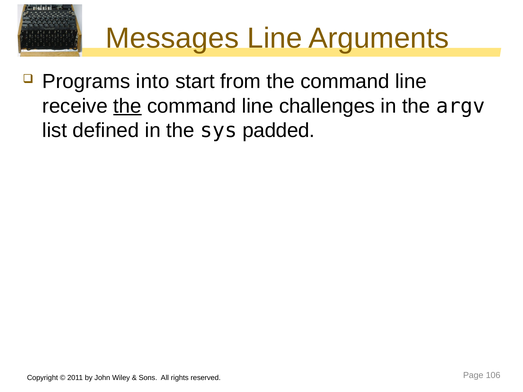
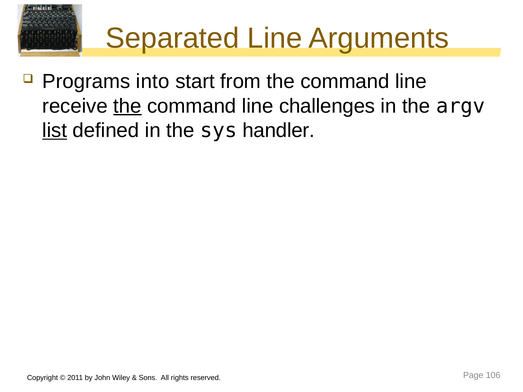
Messages: Messages -> Separated (172, 38)
list underline: none -> present (55, 130)
padded: padded -> handler (279, 130)
